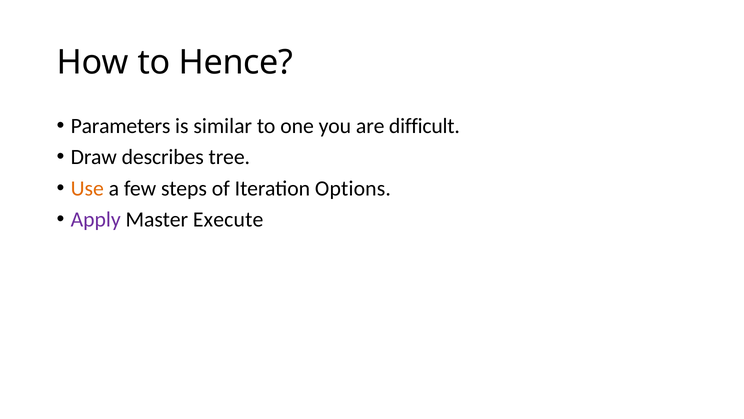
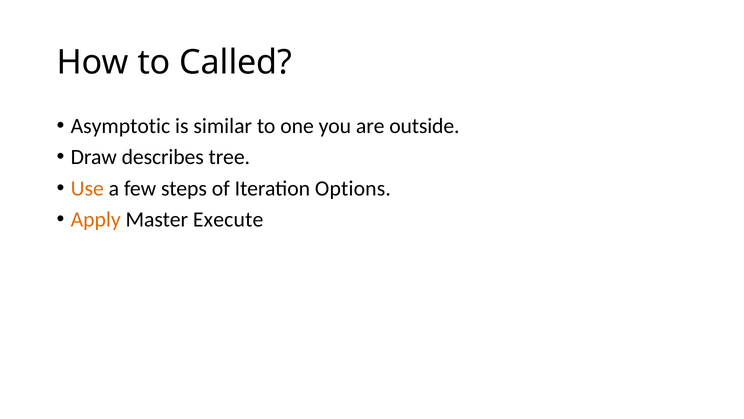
Hence: Hence -> Called (236, 62)
Parameters: Parameters -> Asymptotic (120, 126)
difficult: difficult -> outside (424, 126)
Apply colour: purple -> orange (96, 219)
